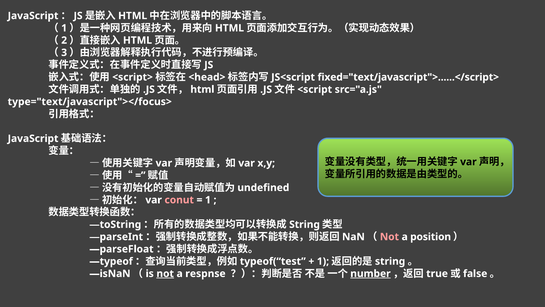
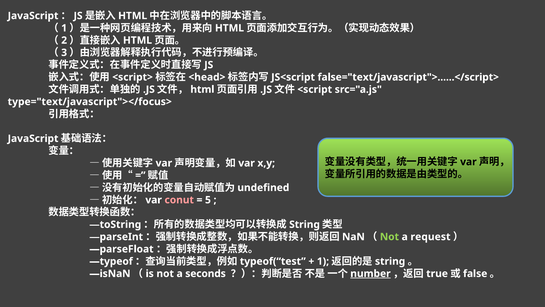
fixed="text/javascript">......</script>: fixed="text/javascript">......</script> -> false="text/javascript">......</script> (408, 77)
1: 1 -> 5 (208, 200)
Not colour: pink -> light green (389, 236)
position: position -> request (431, 236)
not underline: present -> none (165, 273)
respnse: respnse -> seconds (206, 273)
